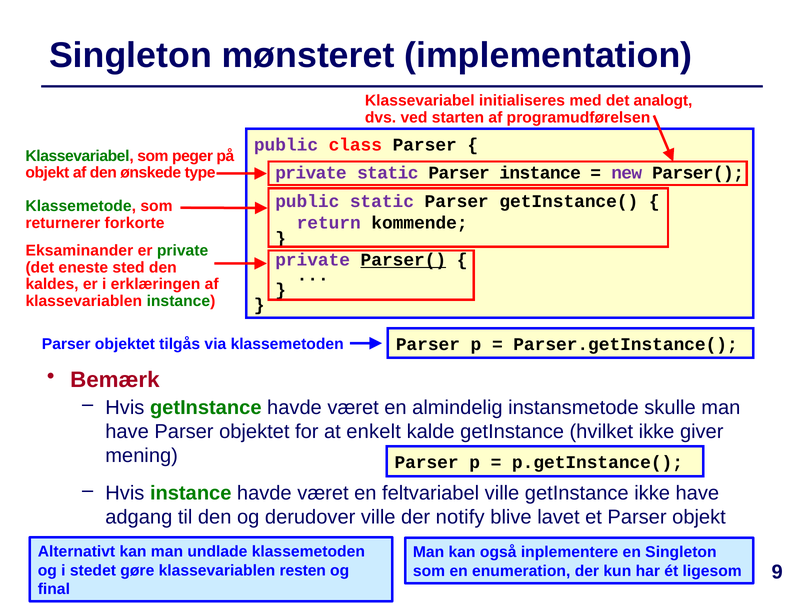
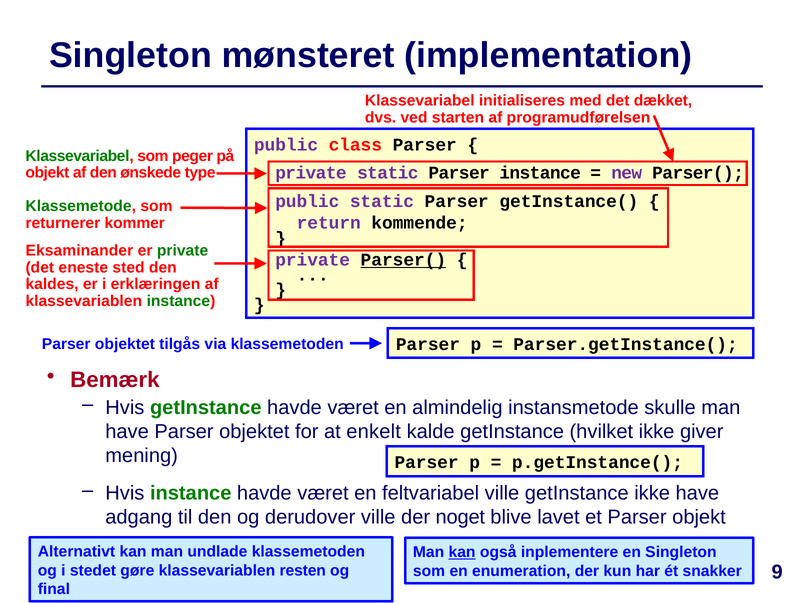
analogt: analogt -> dækket (663, 101)
forkorte: forkorte -> kommer (135, 223)
notify: notify -> noget (460, 517)
kan underline: none -> present (462, 552)
ligesom: ligesom -> snakker (712, 571)
